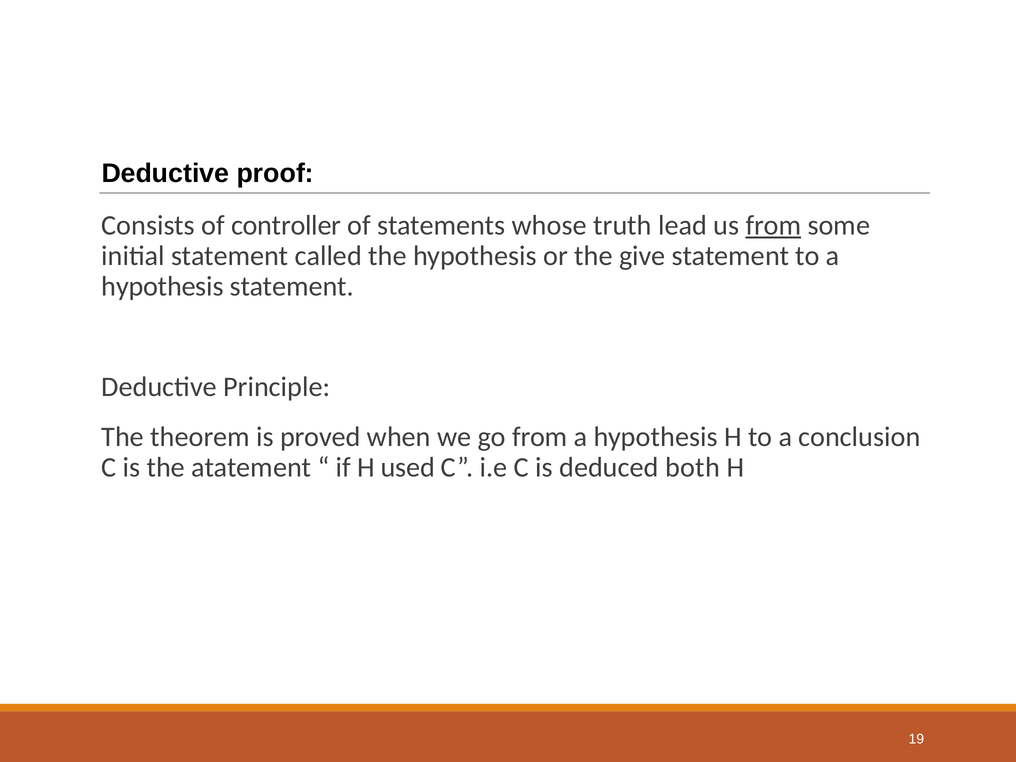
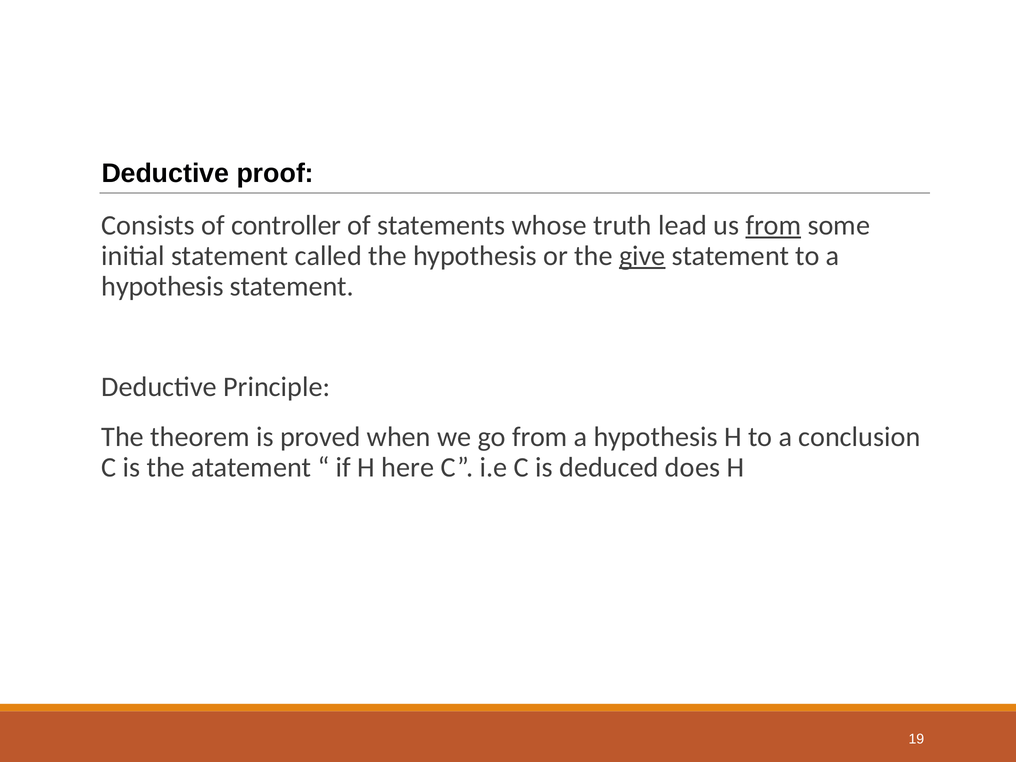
give underline: none -> present (642, 256)
used: used -> here (408, 467)
both: both -> does (693, 467)
